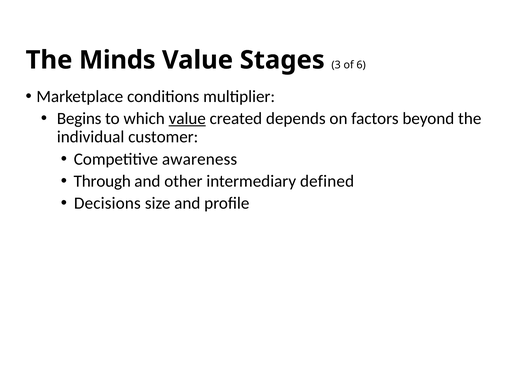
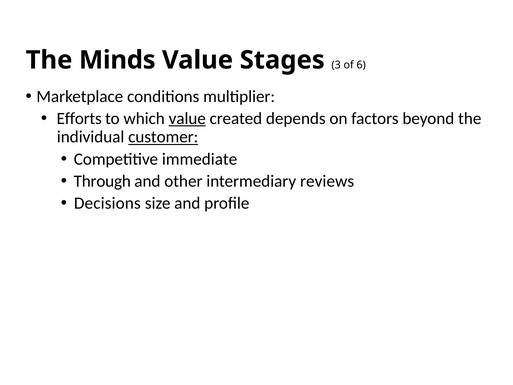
Begins: Begins -> Efforts (79, 118)
customer underline: none -> present (163, 137)
awareness: awareness -> immediate (200, 159)
defined: defined -> reviews (327, 181)
